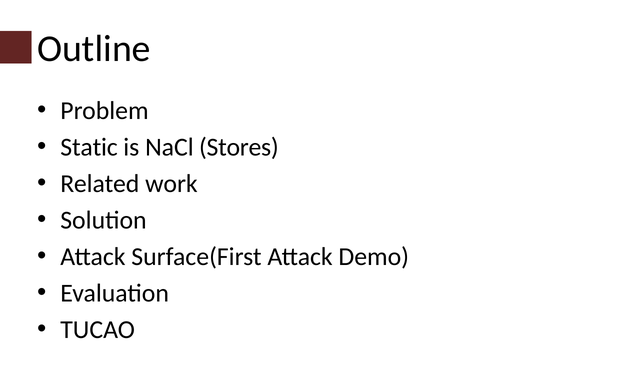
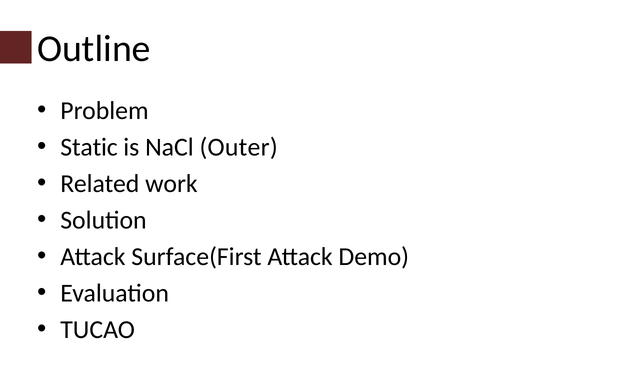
Stores: Stores -> Outer (239, 147)
